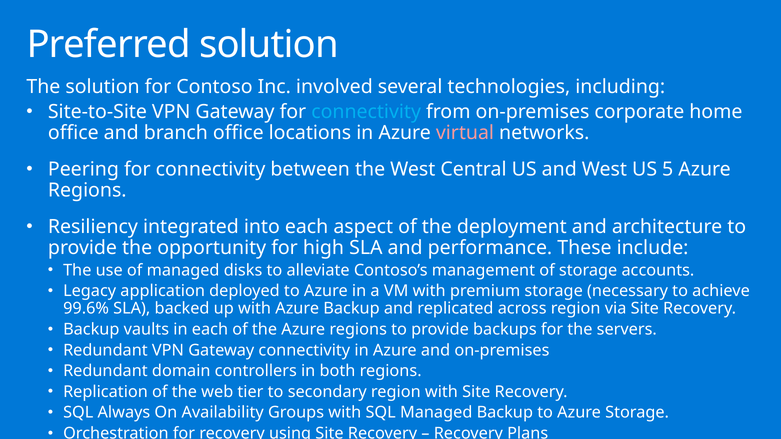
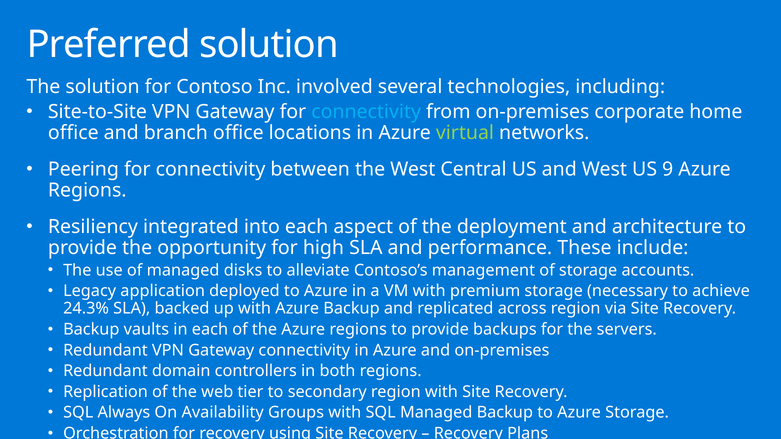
virtual colour: pink -> light green (465, 133)
5: 5 -> 9 (668, 169)
99.6%: 99.6% -> 24.3% (86, 309)
